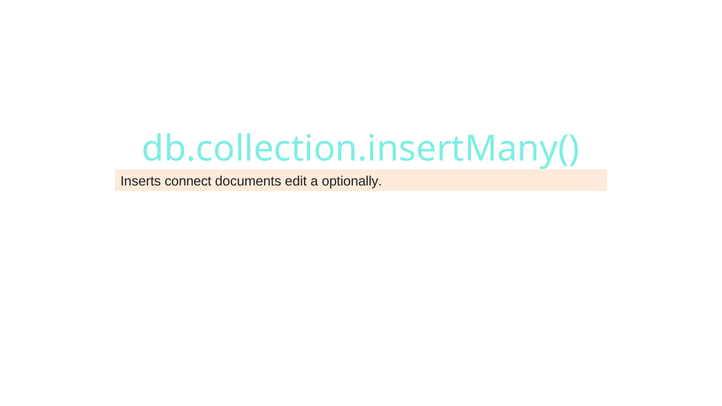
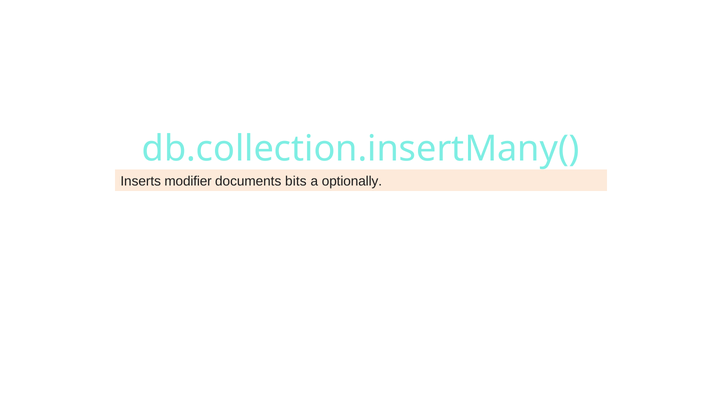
connect: connect -> modifier (188, 181)
edit: edit -> bits (296, 181)
